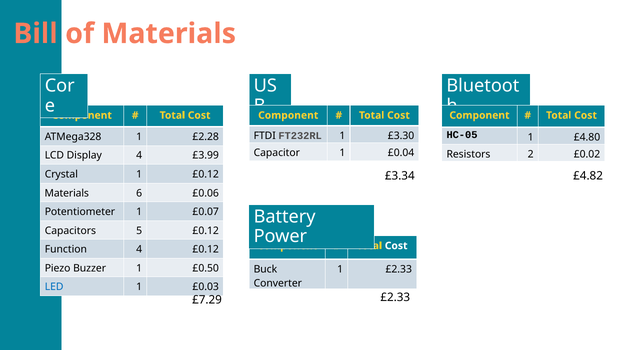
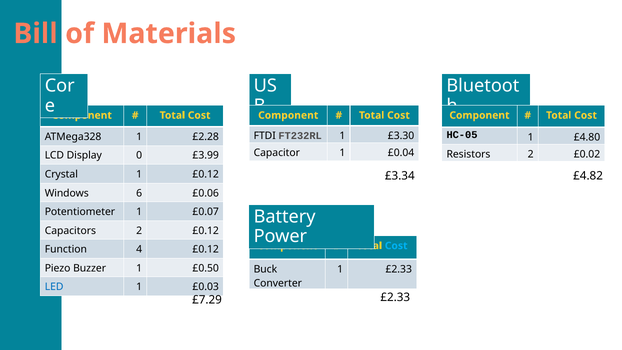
Display 4: 4 -> 0 (139, 156)
Materials: Materials -> Windows (67, 193)
Capacitors 5: 5 -> 2 (139, 231)
Cost colour: white -> light blue (396, 246)
